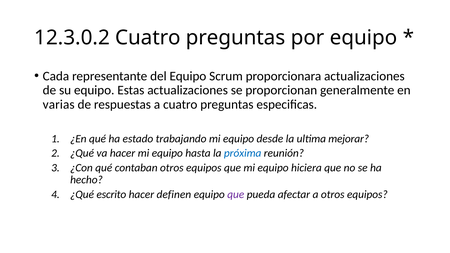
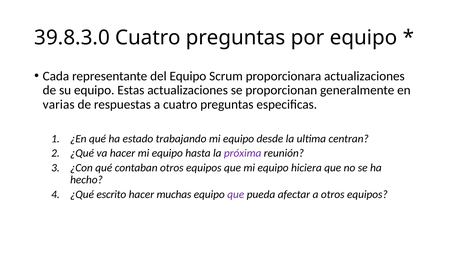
12.3.0.2: 12.3.0.2 -> 39.8.3.0 (72, 38)
mejorar: mejorar -> centran (349, 139)
próxima colour: blue -> purple (243, 153)
definen: definen -> muchas (174, 194)
